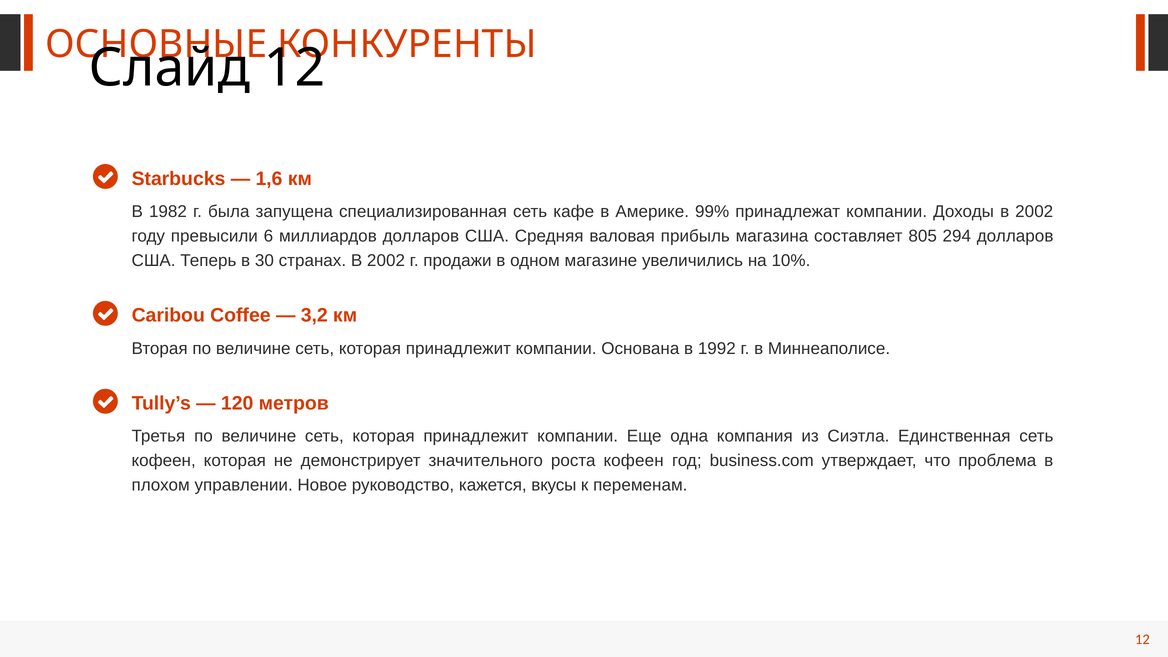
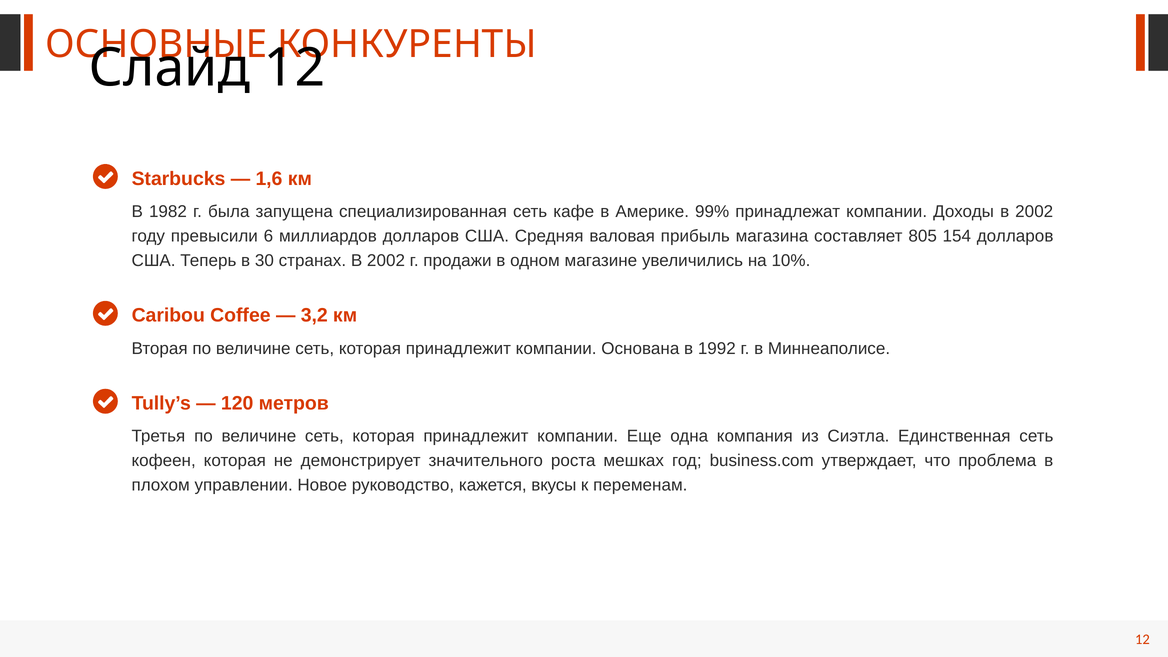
294: 294 -> 154 (957, 236)
роста кофеен: кофеен -> мешках (634, 461)
